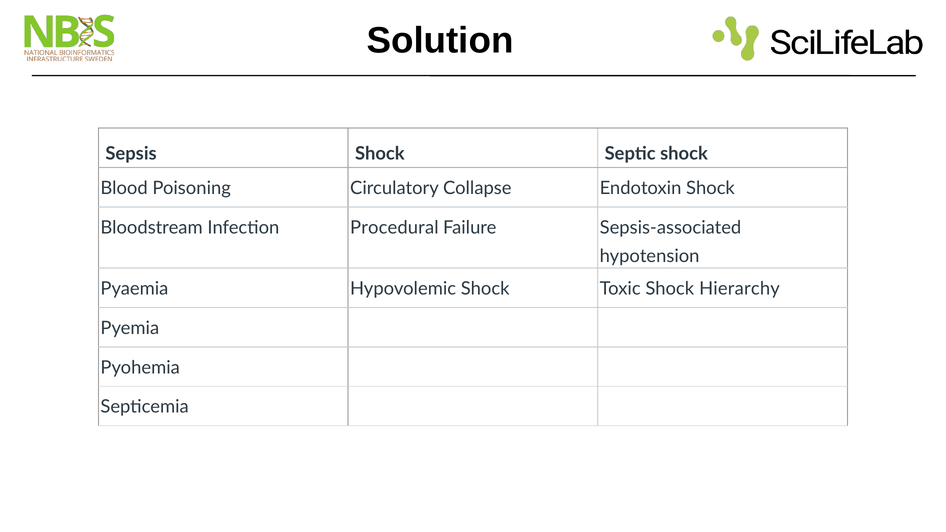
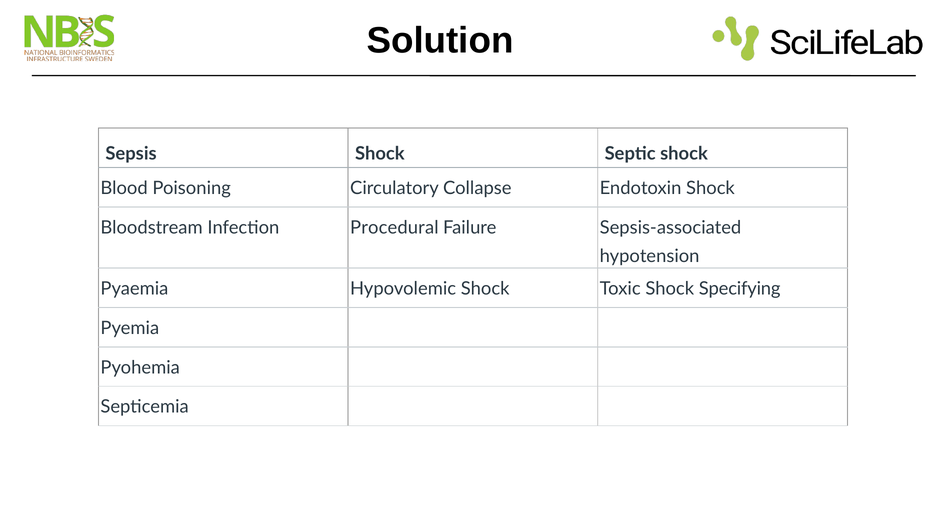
Hierarchy: Hierarchy -> Specifying (740, 289)
